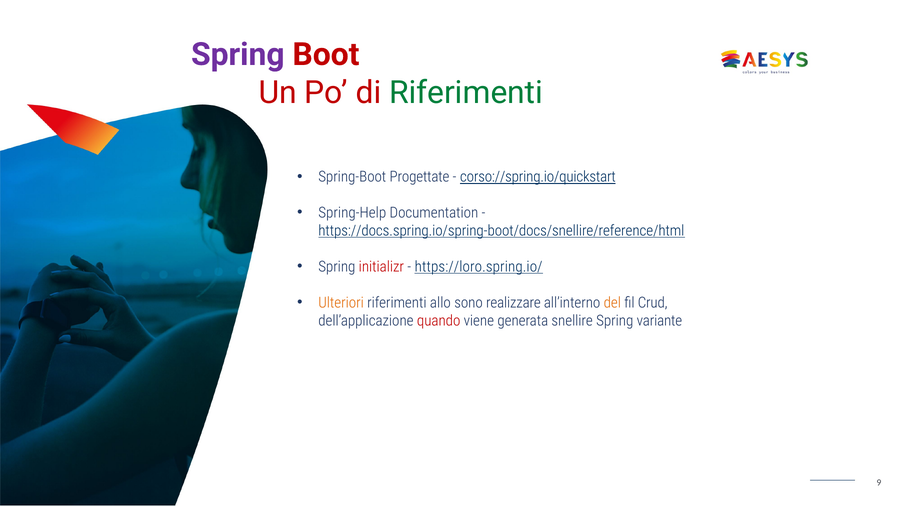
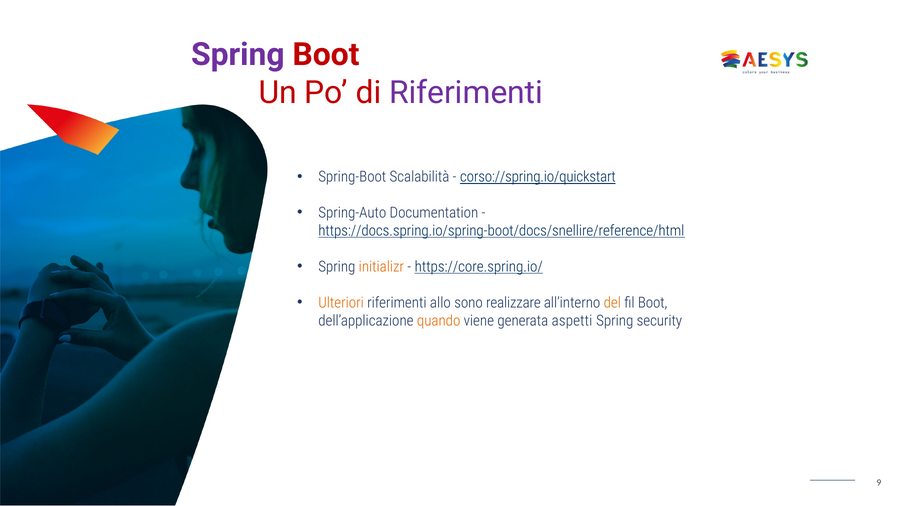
Riferimenti colour: green -> purple (466, 93)
Progettate: Progettate -> Scalabilità (419, 177)
Spring-Help: Spring-Help -> Spring-Auto (352, 213)
initializr colour: red -> orange (381, 267)
https://loro.spring.io/: https://loro.spring.io/ -> https://core.spring.io/ (479, 267)
fil Crud: Crud -> Boot (653, 303)
quando colour: red -> orange (439, 321)
snellire: snellire -> aspetti (572, 321)
variante: variante -> security (659, 321)
